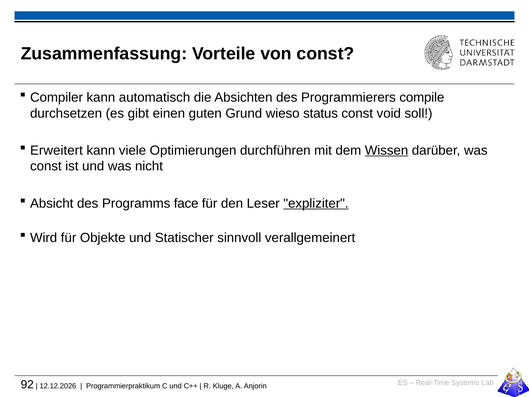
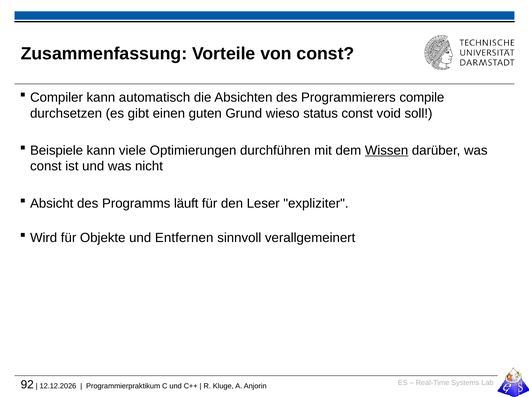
Erweitert: Erweitert -> Beispiele (57, 150)
face: face -> läuft (186, 203)
expliziter underline: present -> none (316, 203)
Statischer: Statischer -> Entfernen (184, 238)
